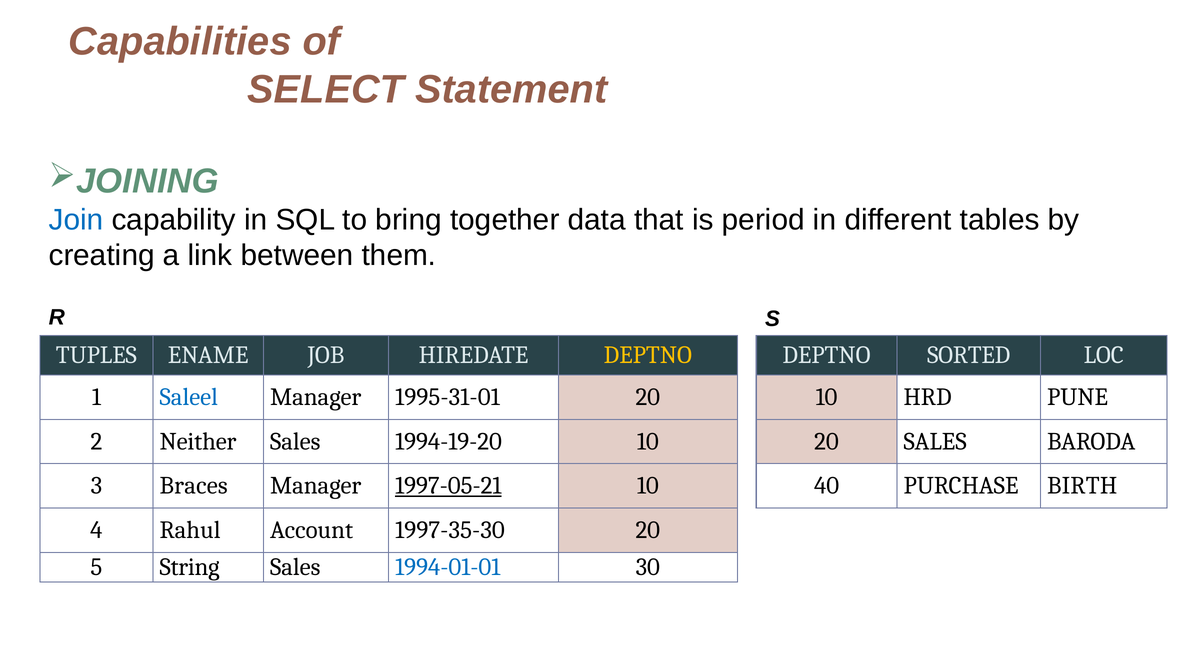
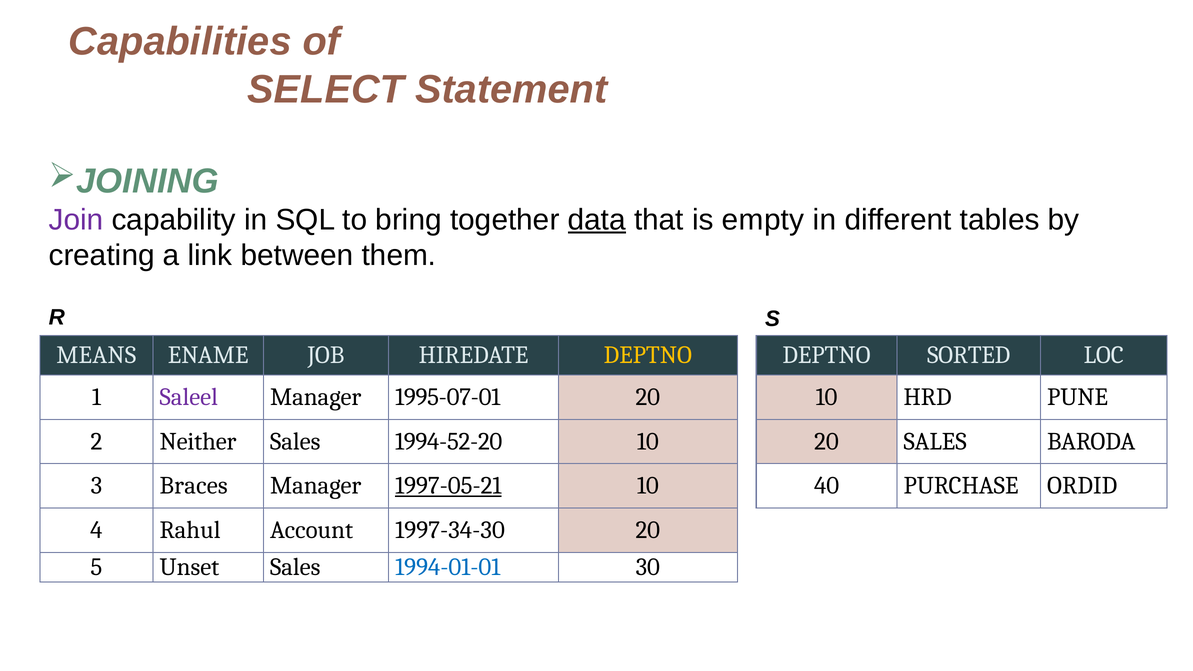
Join colour: blue -> purple (76, 220)
data underline: none -> present (597, 220)
period: period -> empty (763, 220)
TUPLES: TUPLES -> MEANS (96, 355)
Saleel colour: blue -> purple (189, 397)
1995-31-01: 1995-31-01 -> 1995-07-01 (448, 397)
1994-19-20: 1994-19-20 -> 1994-52-20 (449, 441)
BIRTH: BIRTH -> ORDID (1082, 486)
1997-35-30: 1997-35-30 -> 1997-34-30 (450, 530)
String: String -> Unset (189, 567)
